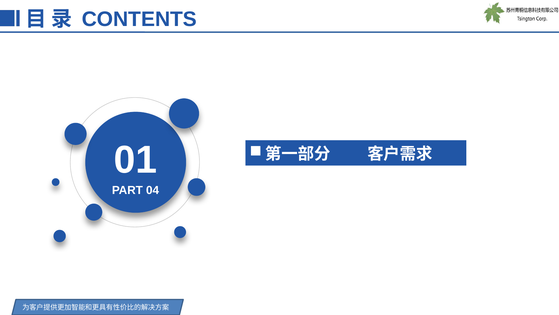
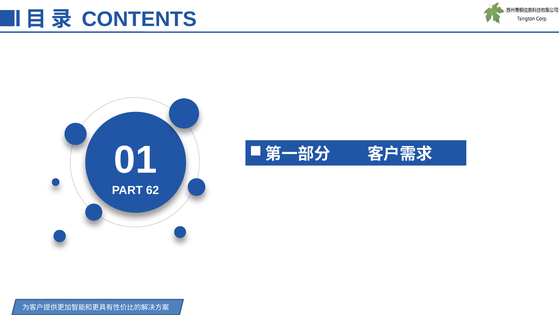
04: 04 -> 62 (153, 190)
